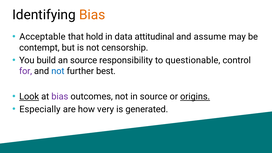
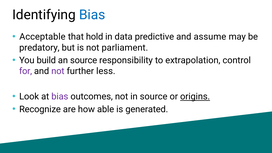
Bias colour: orange -> blue (92, 15)
attitudinal: attitudinal -> predictive (154, 37)
contempt: contempt -> predatory (39, 48)
censorship: censorship -> parliament (125, 48)
questionable: questionable -> extrapolation (193, 60)
not colour: blue -> purple (58, 71)
best: best -> less (106, 71)
Look underline: present -> none (29, 97)
Especially: Especially -> Recognize (40, 109)
very: very -> able (106, 109)
